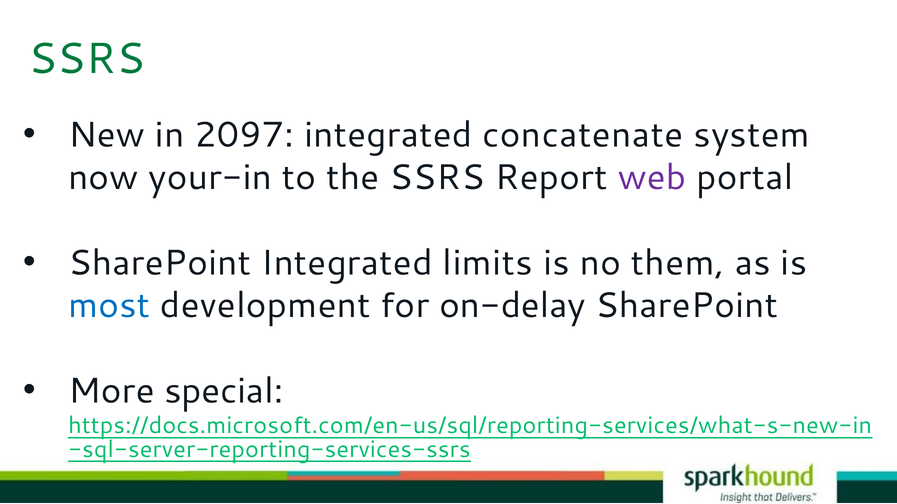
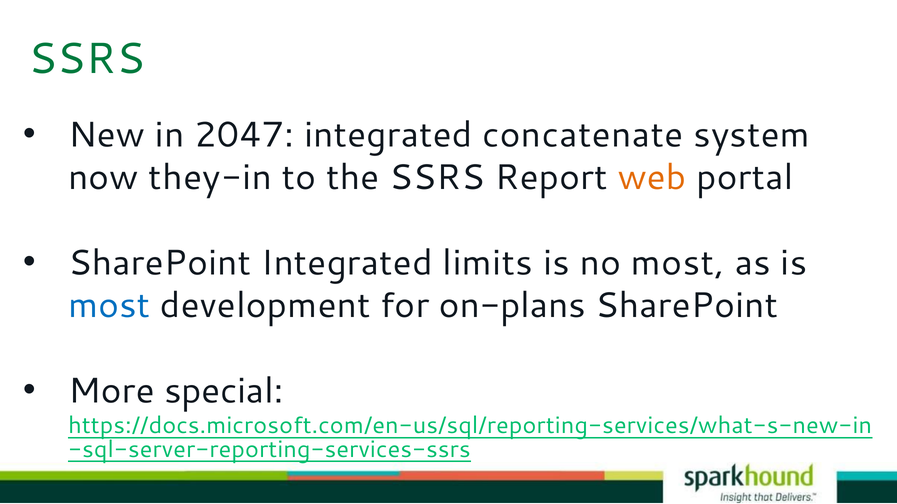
2097: 2097 -> 2047 (244, 135)
your-in: your-in -> they-in (210, 178)
web colour: purple -> orange (652, 178)
no them: them -> most (678, 263)
on-delay: on-delay -> on-plans (512, 306)
